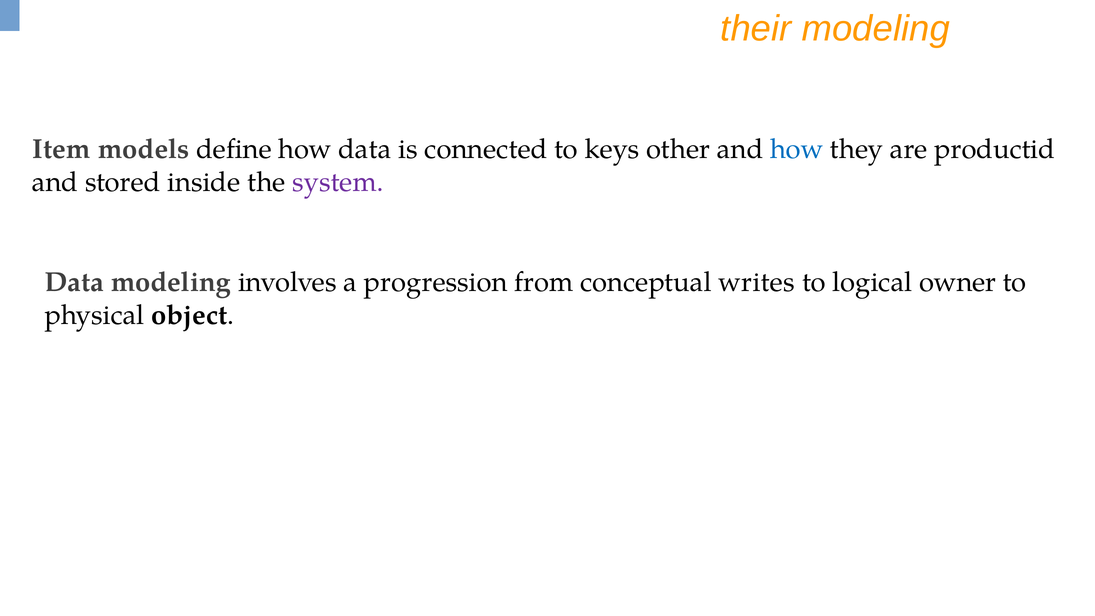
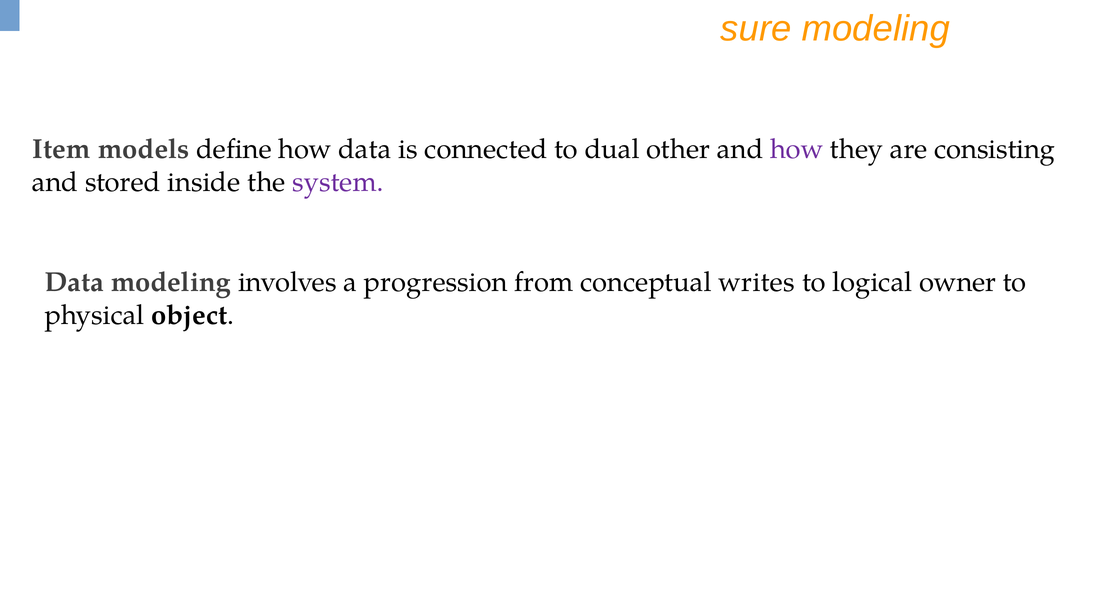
their: their -> sure (756, 28)
keys: keys -> dual (612, 149)
how colour: blue -> purple (797, 149)
productid: productid -> consisting (995, 149)
